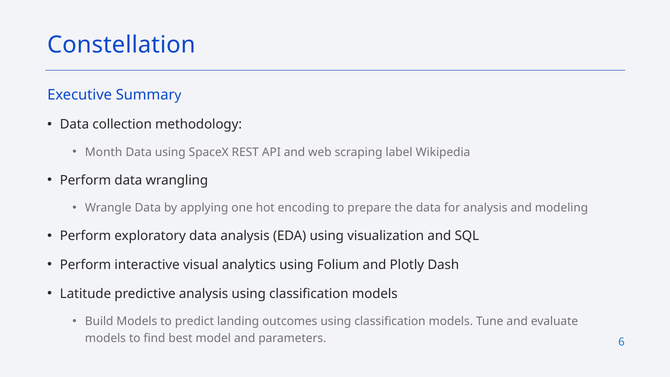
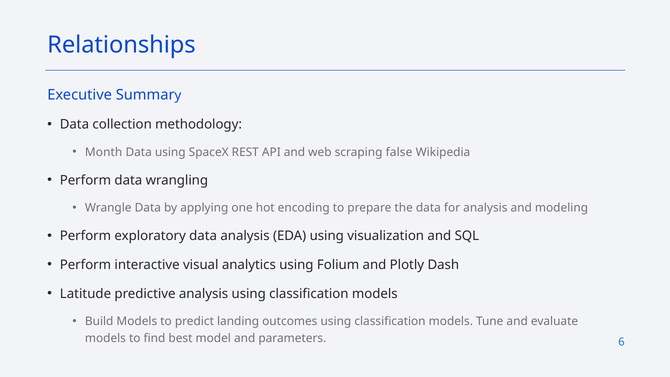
Constellation: Constellation -> Relationships (121, 45)
label: label -> false (399, 152)
